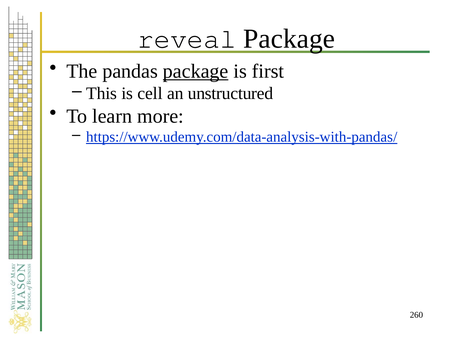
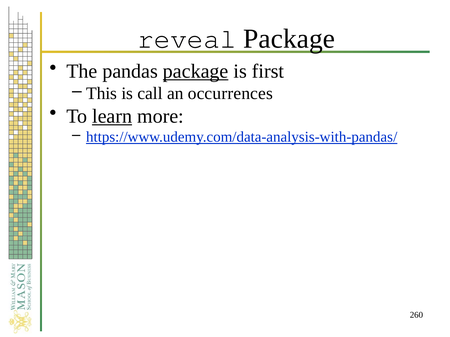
cell: cell -> call (150, 94)
unstructured: unstructured -> occurrences (230, 94)
learn underline: none -> present (112, 116)
